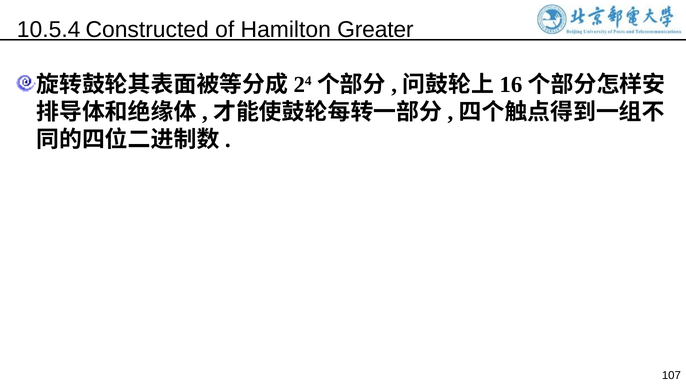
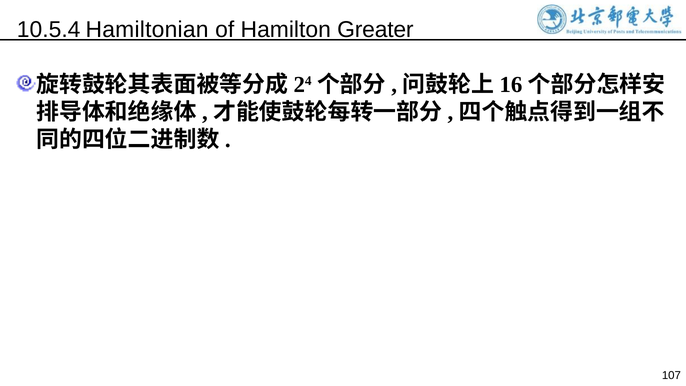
Constructed: Constructed -> Hamiltonian (147, 30)
